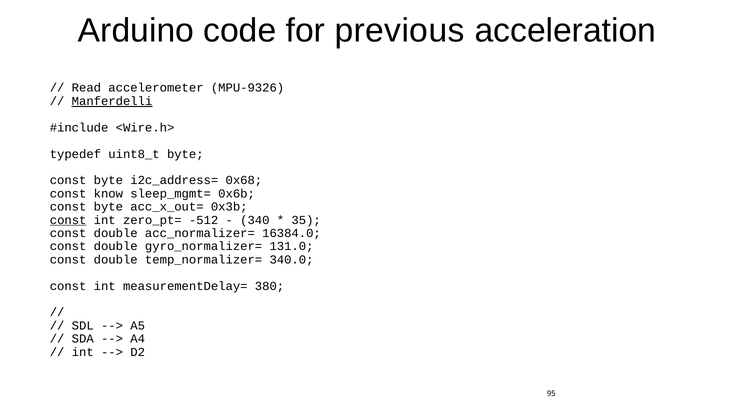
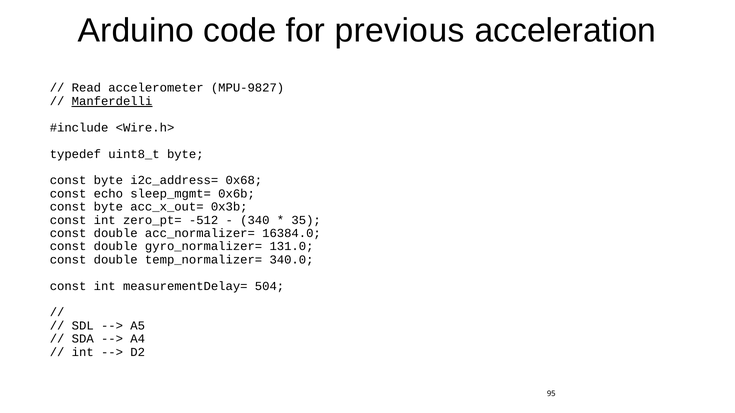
MPU-9326: MPU-9326 -> MPU-9827 (248, 88)
know: know -> echo (108, 194)
const underline: present -> none (68, 220)
380: 380 -> 504 (270, 286)
